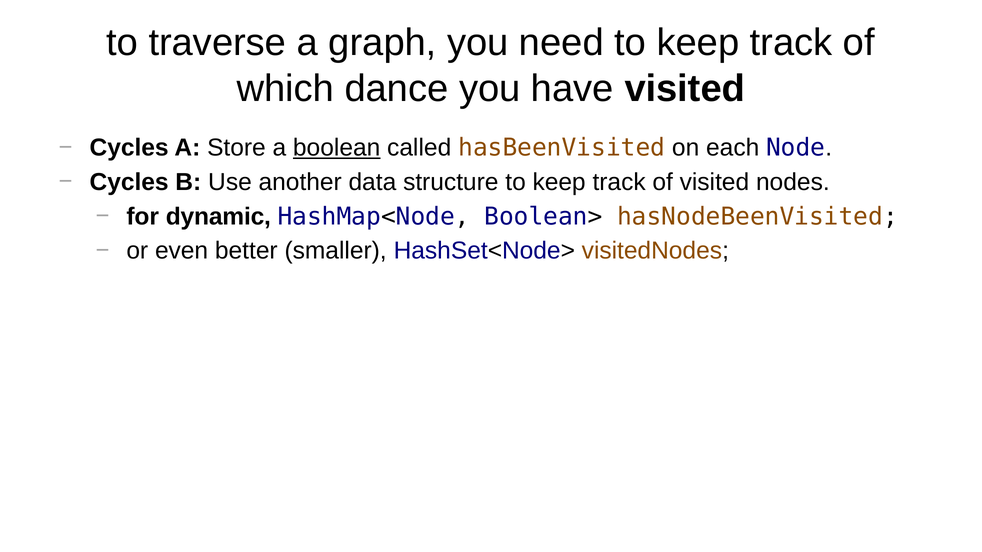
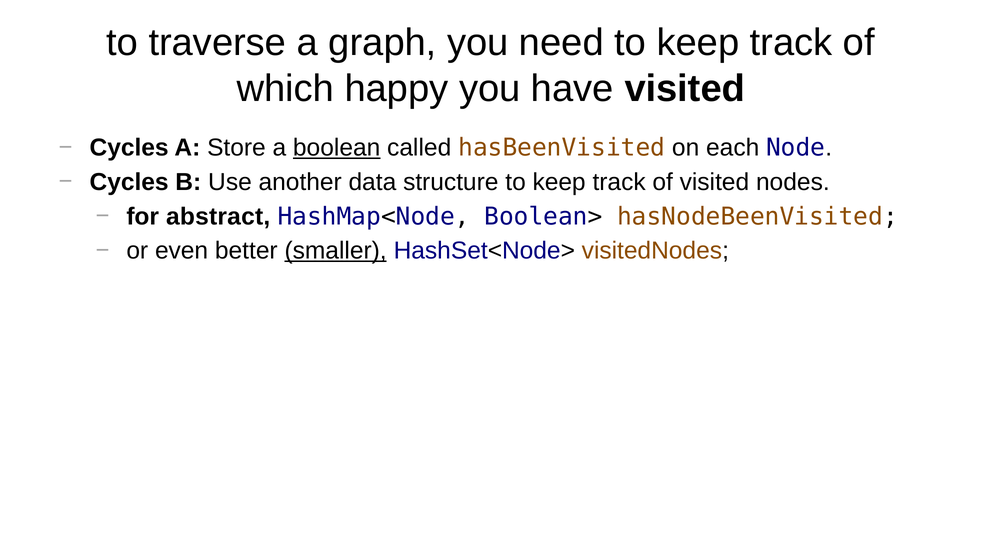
dance: dance -> happy (397, 89)
dynamic: dynamic -> abstract (218, 217)
smaller underline: none -> present (336, 251)
